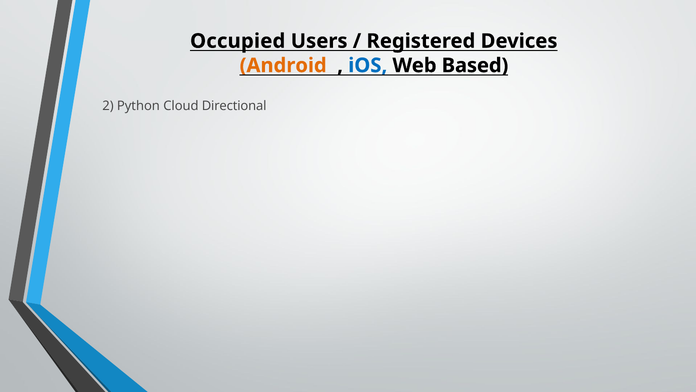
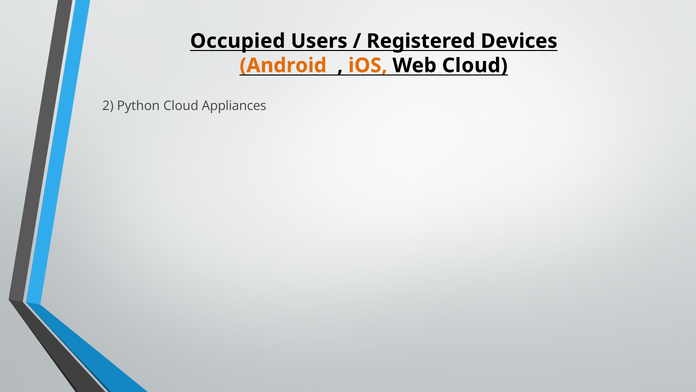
iOS colour: blue -> orange (368, 65)
Web Based: Based -> Cloud (475, 65)
Directional: Directional -> Appliances (234, 106)
